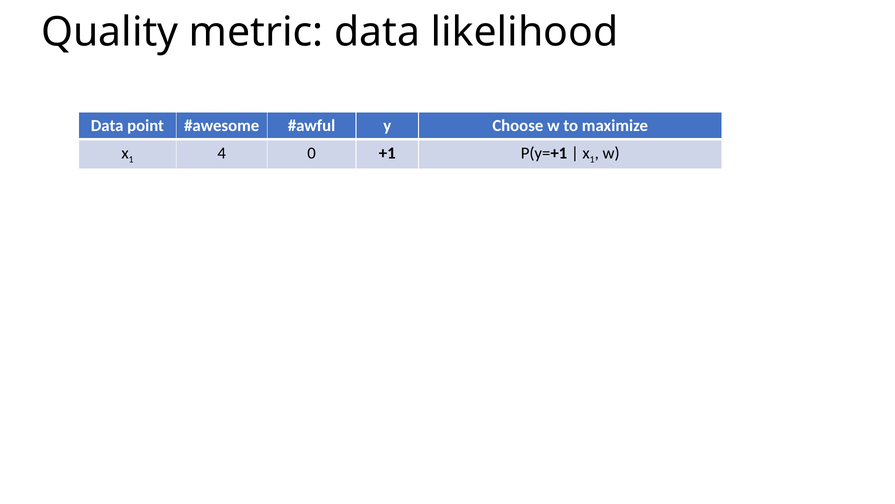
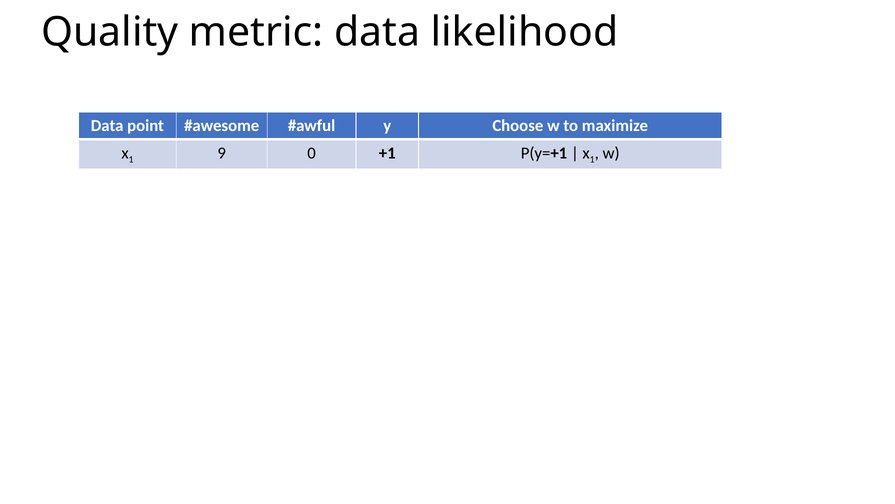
4: 4 -> 9 (222, 153)
